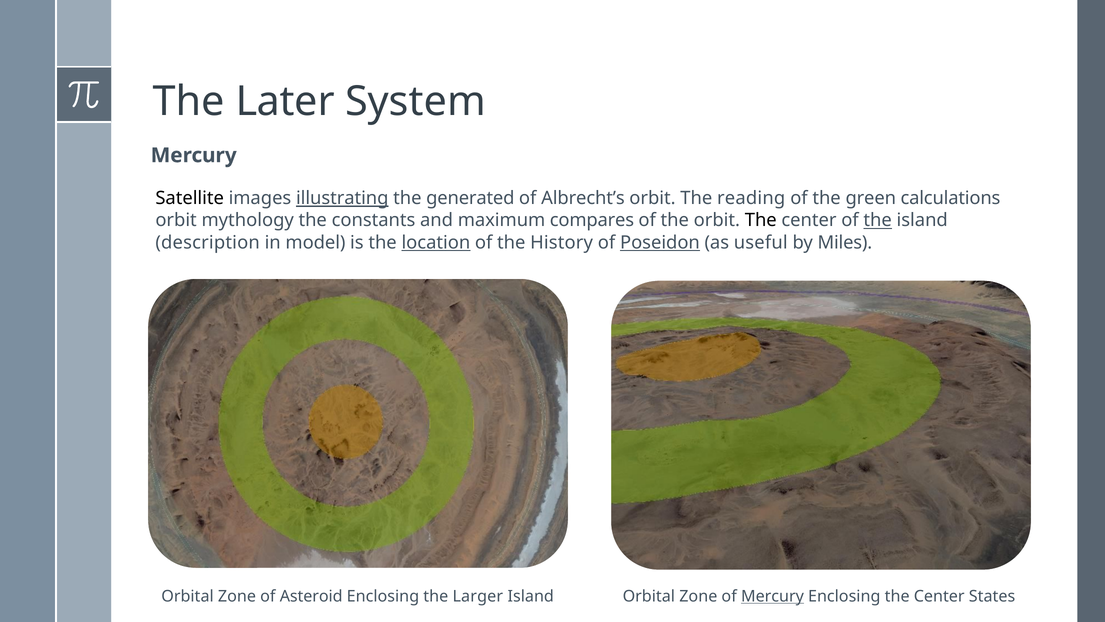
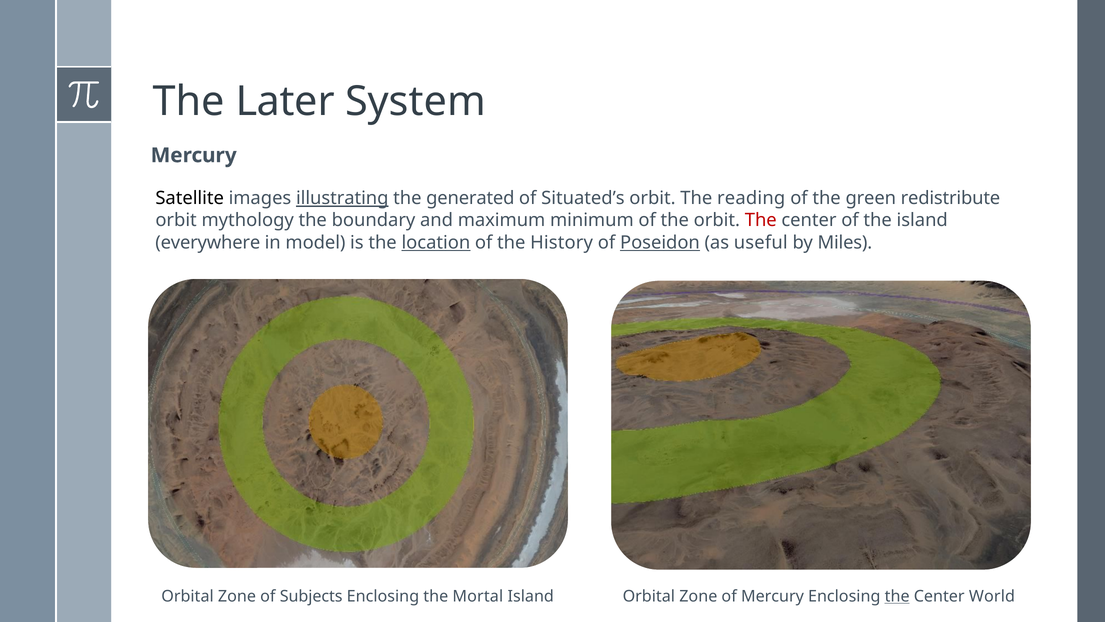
Albrecht’s: Albrecht’s -> Situated’s (583, 198)
calculations: calculations -> redistribute (950, 198)
constants: constants -> boundary (374, 220)
compares: compares -> minimum (592, 220)
The colour: black -> red (761, 220)
the underline: present -> none (878, 220)
description: description -> everywhere (208, 242)
Asteroid: Asteroid -> Subjects (311, 596)
Larger: Larger -> Mortal (478, 596)
Mercury underline: present -> none (772, 596)
the underline: none -> present (897, 596)
States: States -> World (992, 596)
